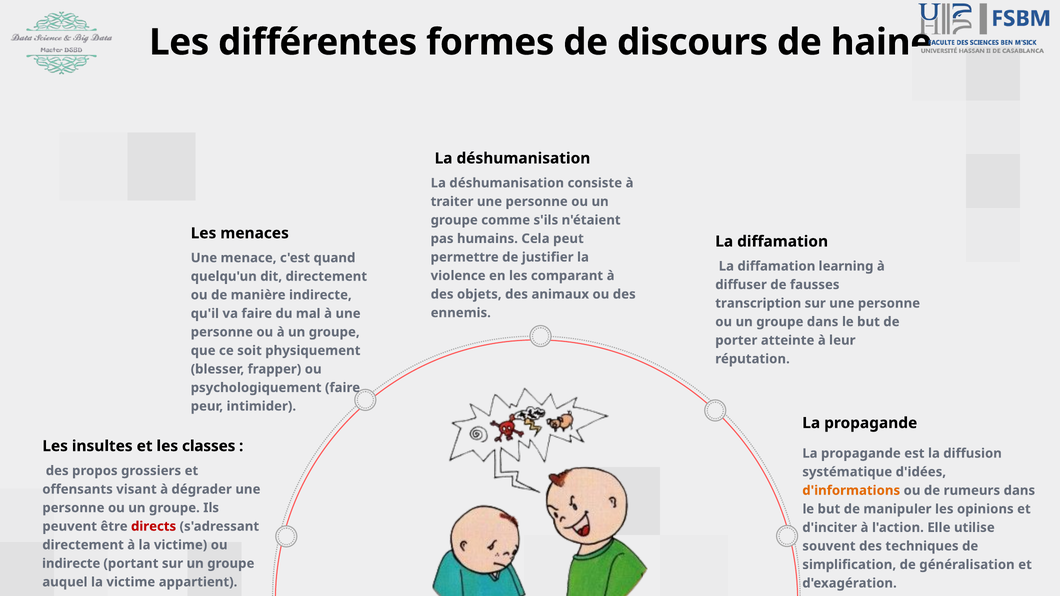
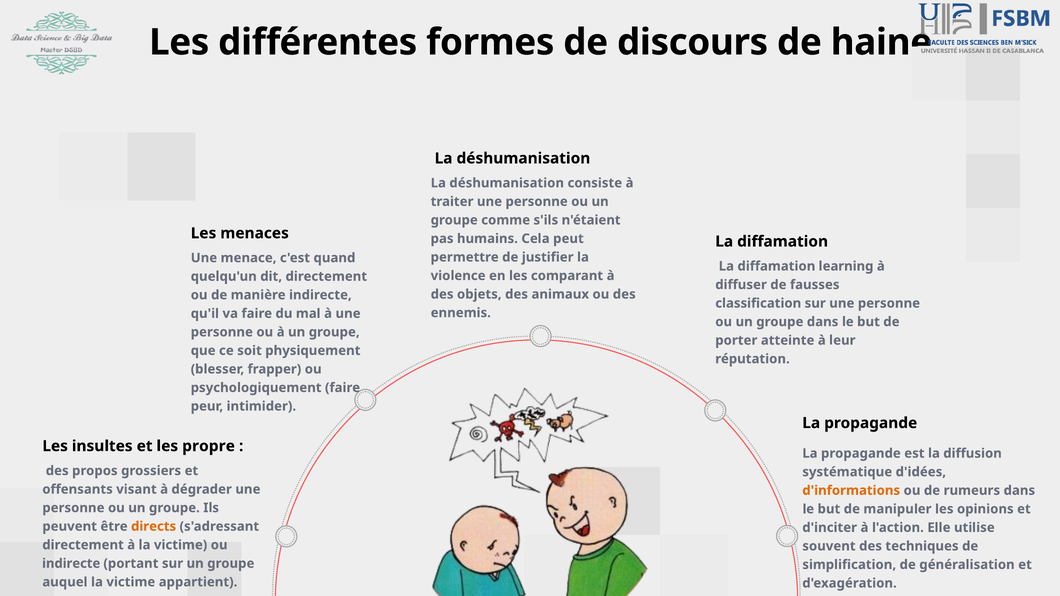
transcription: transcription -> classification (758, 303)
classes: classes -> propre (209, 446)
directs colour: red -> orange (154, 527)
